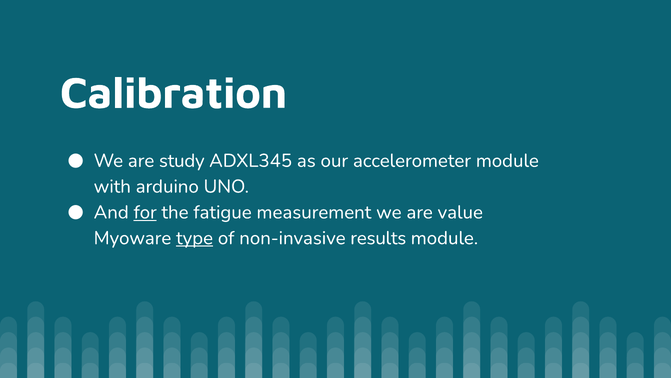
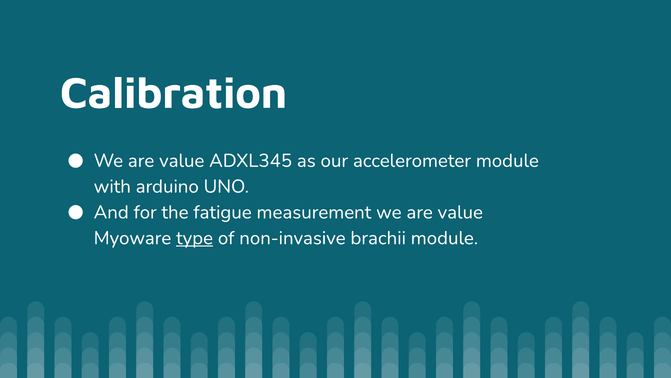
study: study -> value (182, 160)
for underline: present -> none (145, 212)
results: results -> brachii (378, 238)
